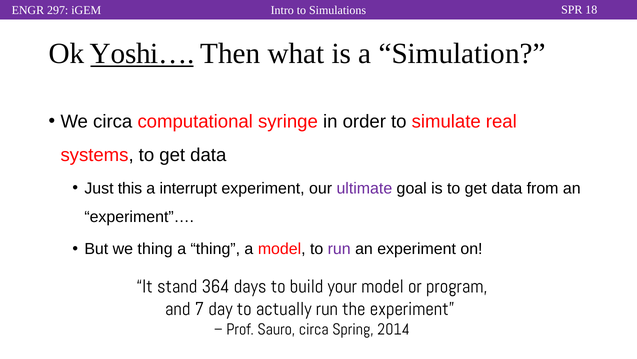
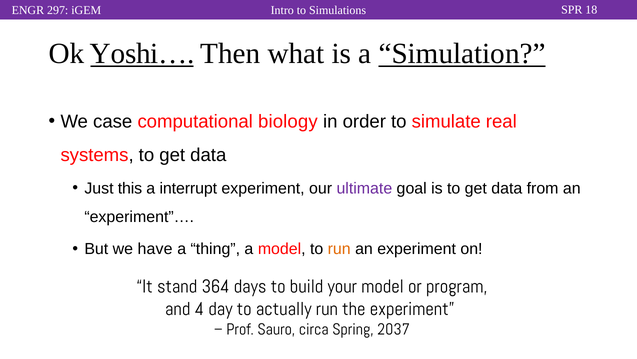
Simulation underline: none -> present (462, 54)
We circa: circa -> case (113, 121)
syringe: syringe -> biology (288, 121)
we thing: thing -> have (155, 249)
run colour: purple -> orange (339, 249)
7: 7 -> 4 (199, 309)
2014: 2014 -> 2037 (394, 329)
